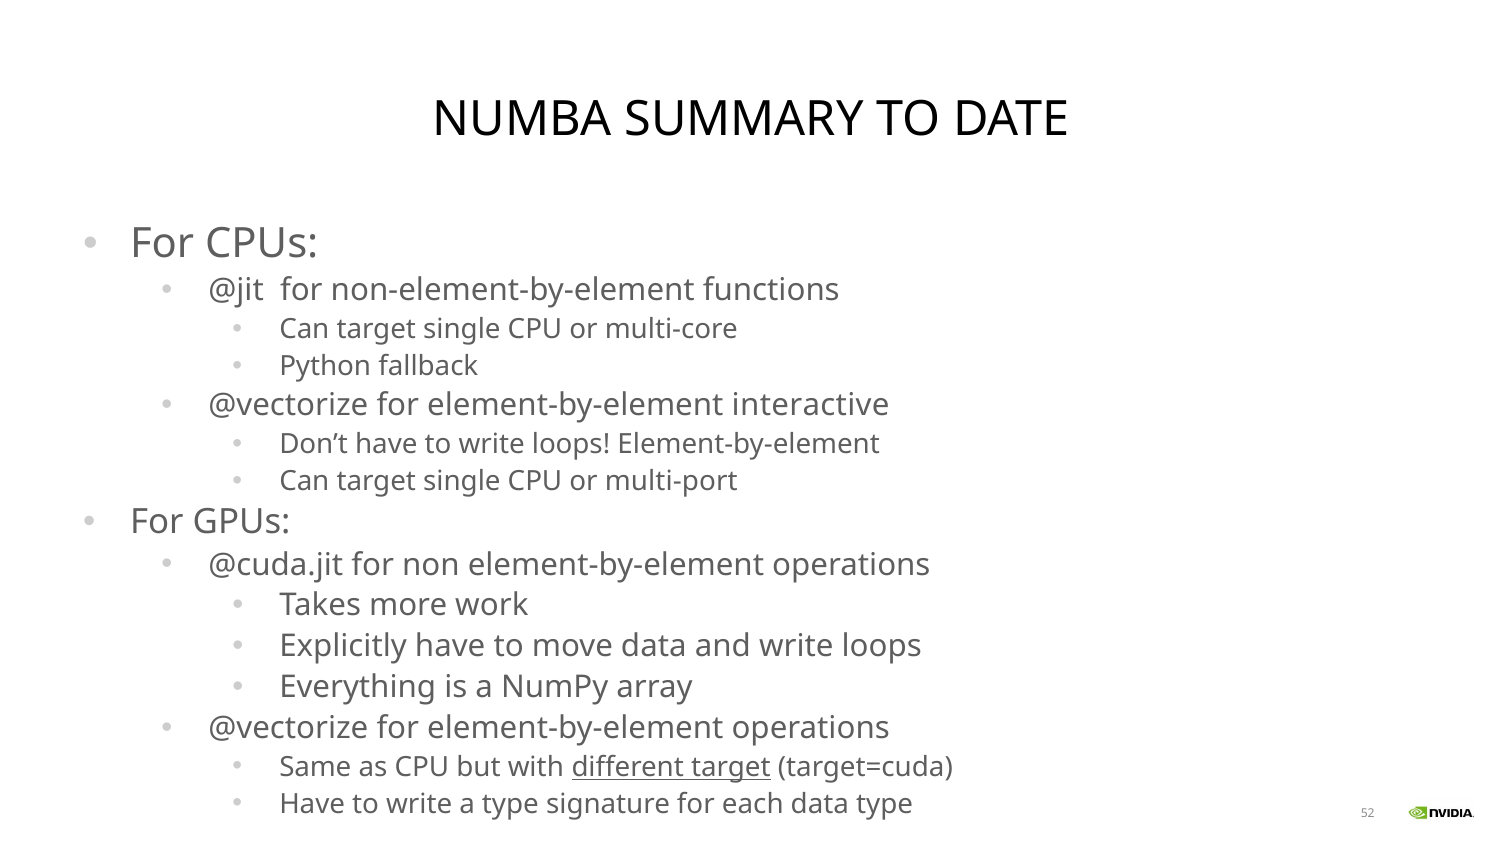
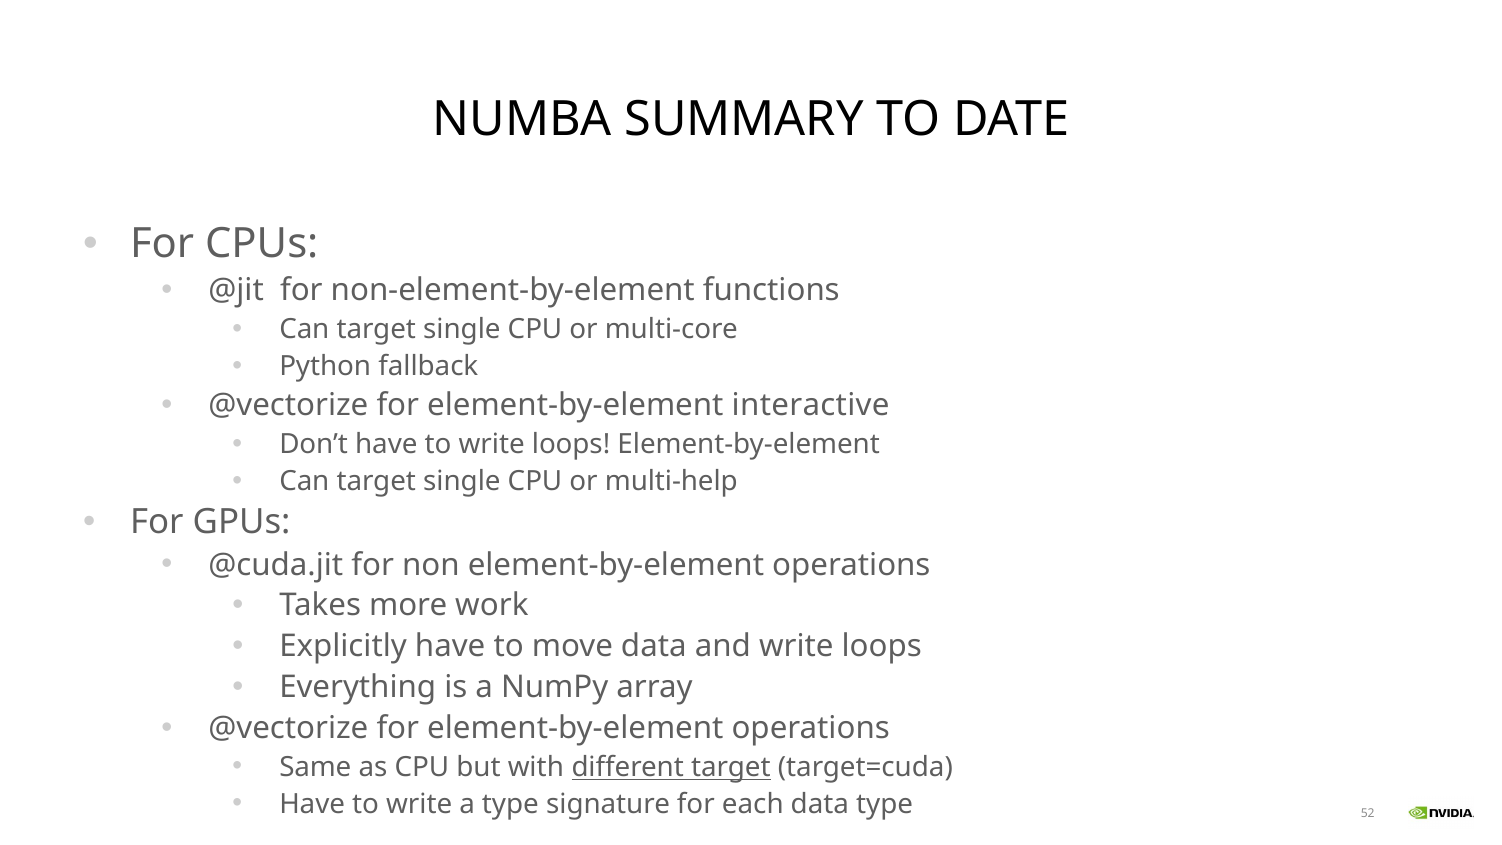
multi-port: multi-port -> multi-help (671, 481)
